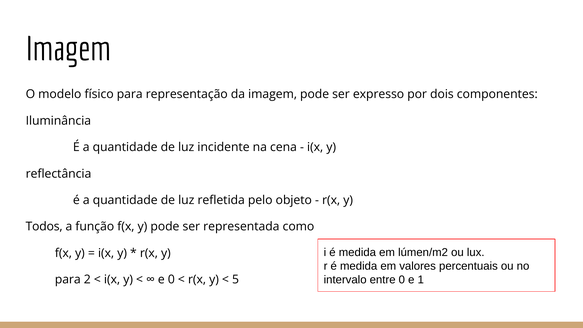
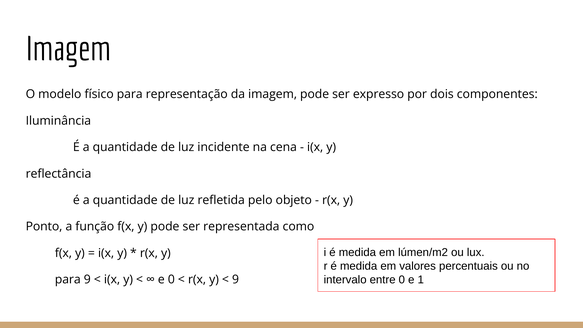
Todos: Todos -> Ponto (44, 227)
para 2: 2 -> 9 (87, 280)
5: 5 -> 9 (236, 280)
